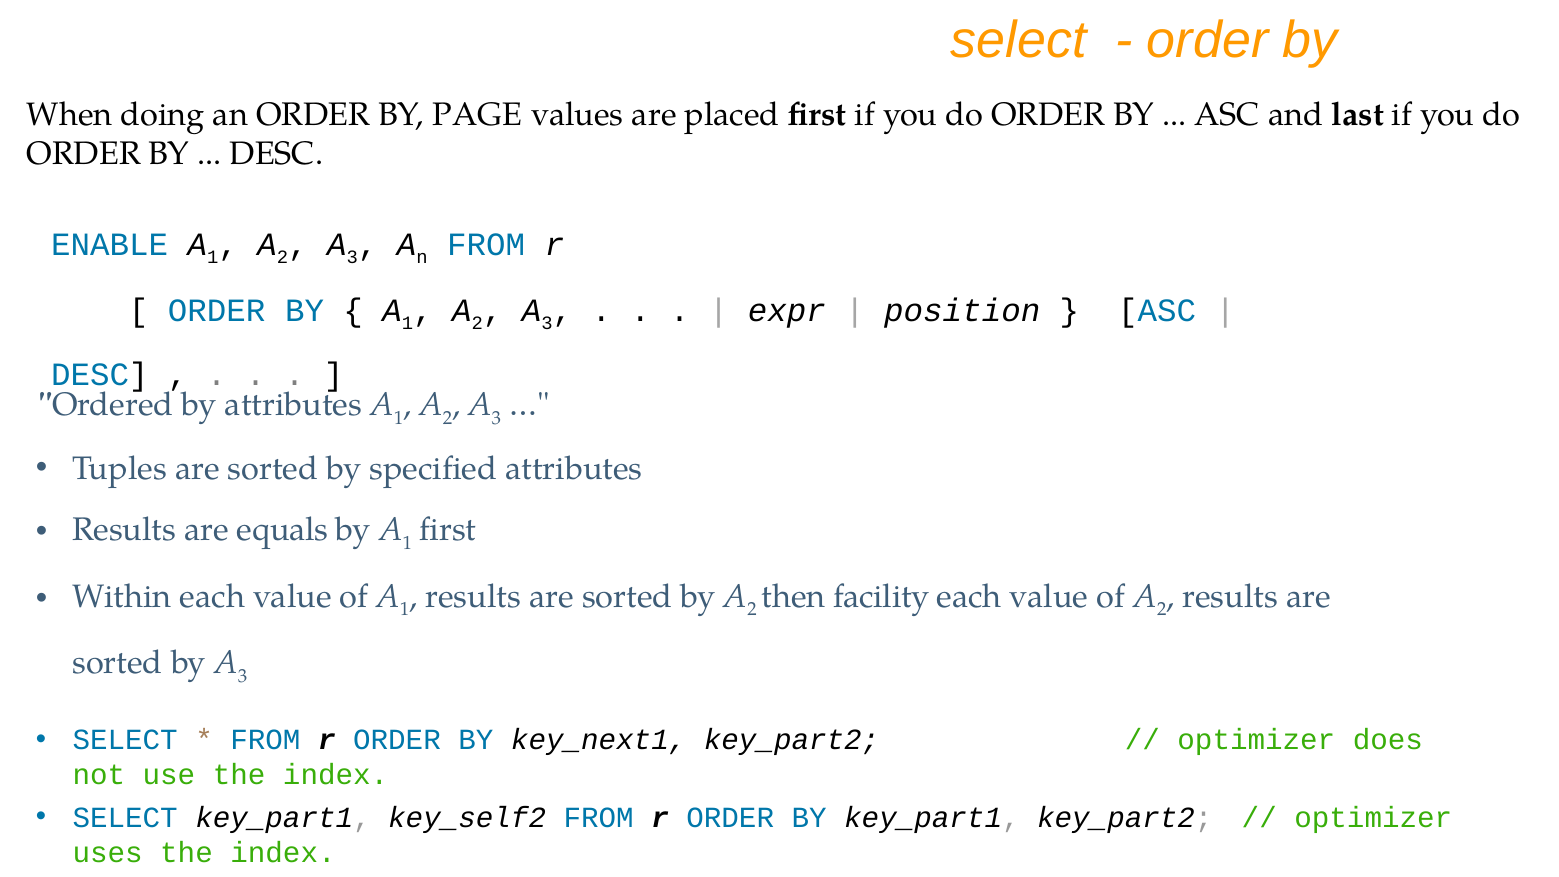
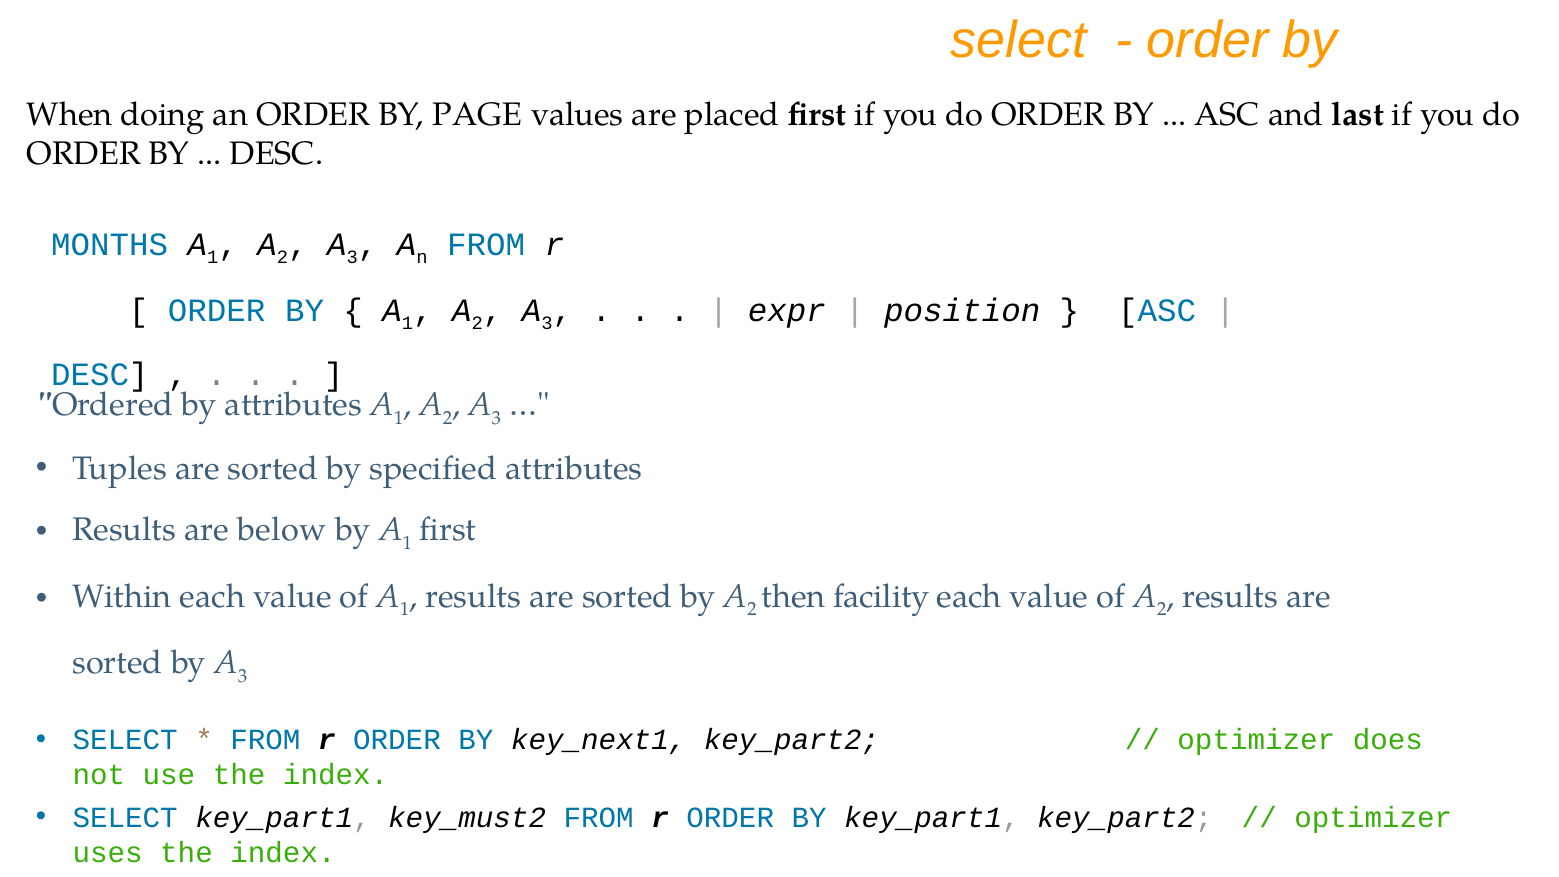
ENABLE: ENABLE -> MONTHS (110, 245)
equals: equals -> below (282, 530)
key_self2: key_self2 -> key_must2 (467, 818)
